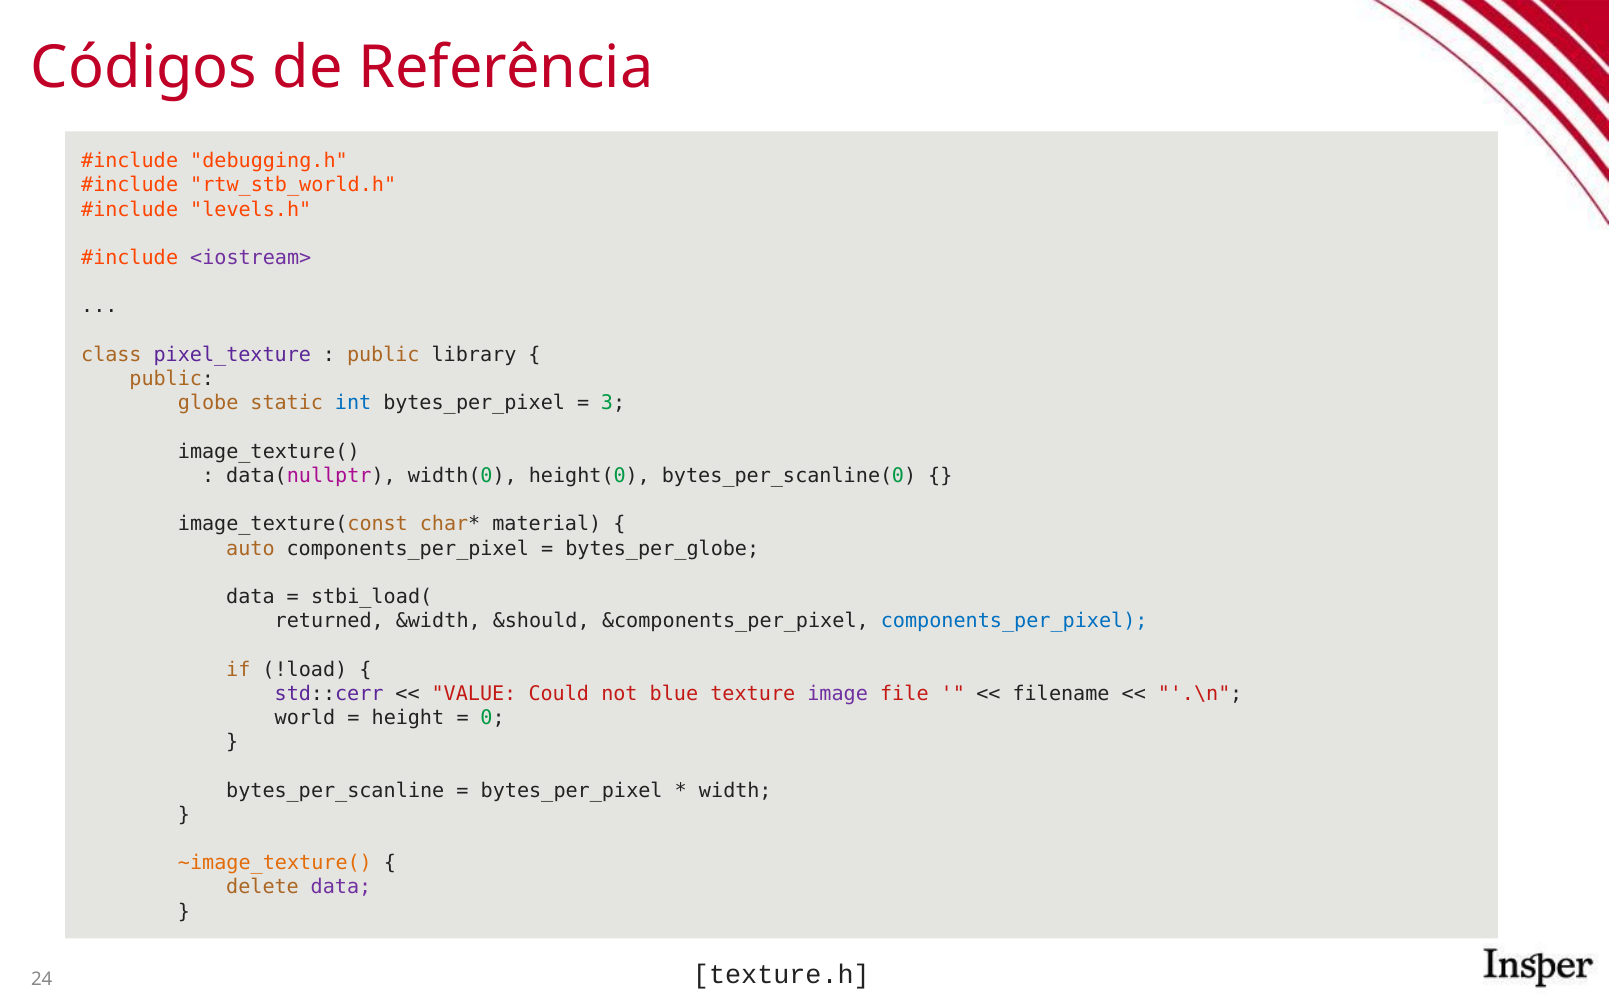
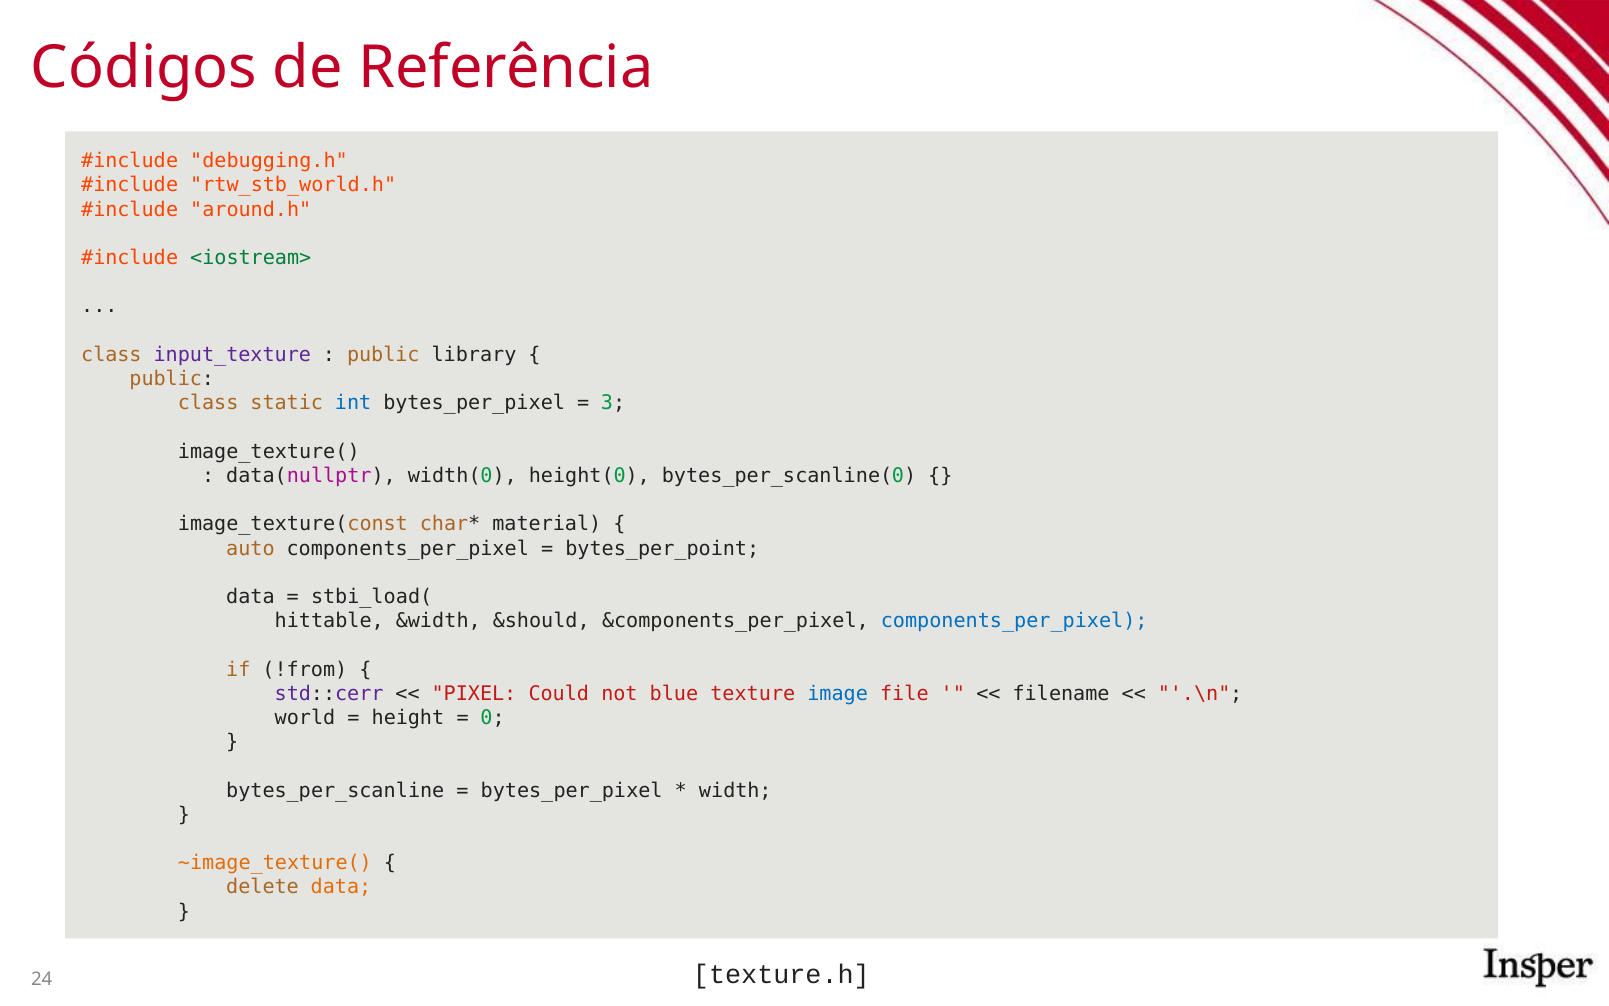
levels.h: levels.h -> around.h (251, 209)
<iostream> colour: purple -> green (251, 258)
pixel_texture: pixel_texture -> input_texture (232, 355)
globe: globe -> class (208, 403)
bytes_per_globe: bytes_per_globe -> bytes_per_point (662, 548)
returned: returned -> hittable (329, 621)
!load: !load -> !from (305, 669)
VALUE: VALUE -> PIXEL (474, 693)
image colour: purple -> blue (838, 693)
data colour: purple -> orange (341, 887)
